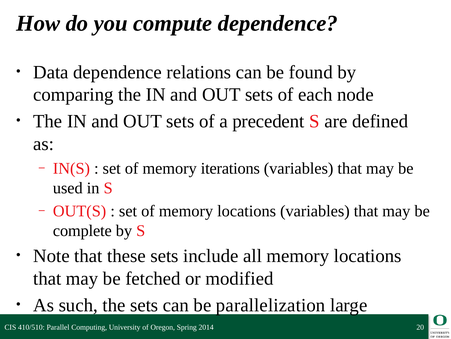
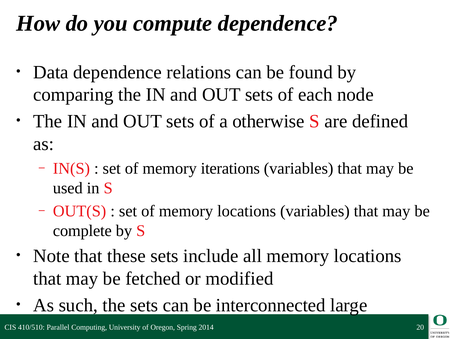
precedent: precedent -> otherwise (268, 121)
parallelization: parallelization -> interconnected (271, 304)
